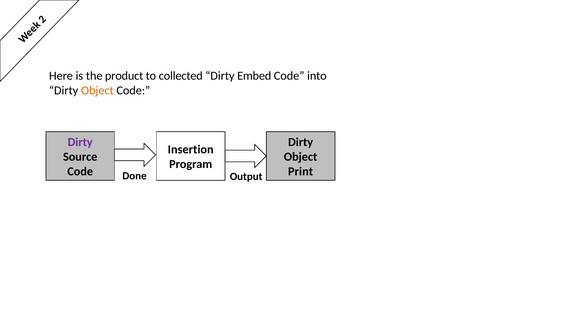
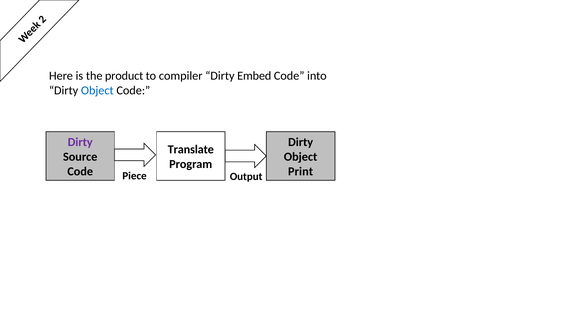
collected: collected -> compiler (181, 76)
Object colour: orange -> blue (97, 90)
Insertion: Insertion -> Translate (191, 149)
Done: Done -> Piece (135, 176)
